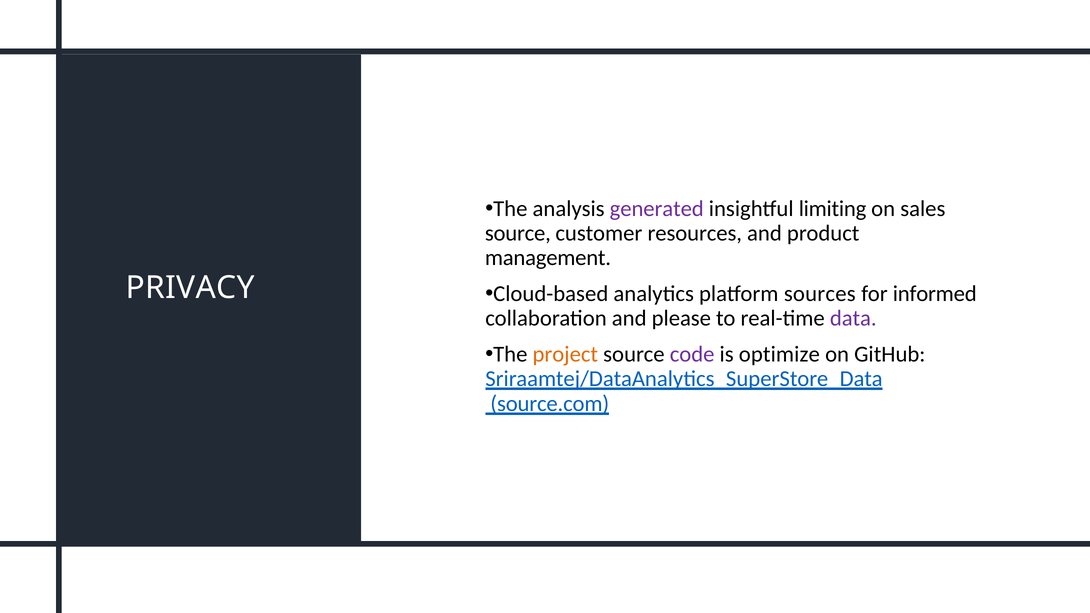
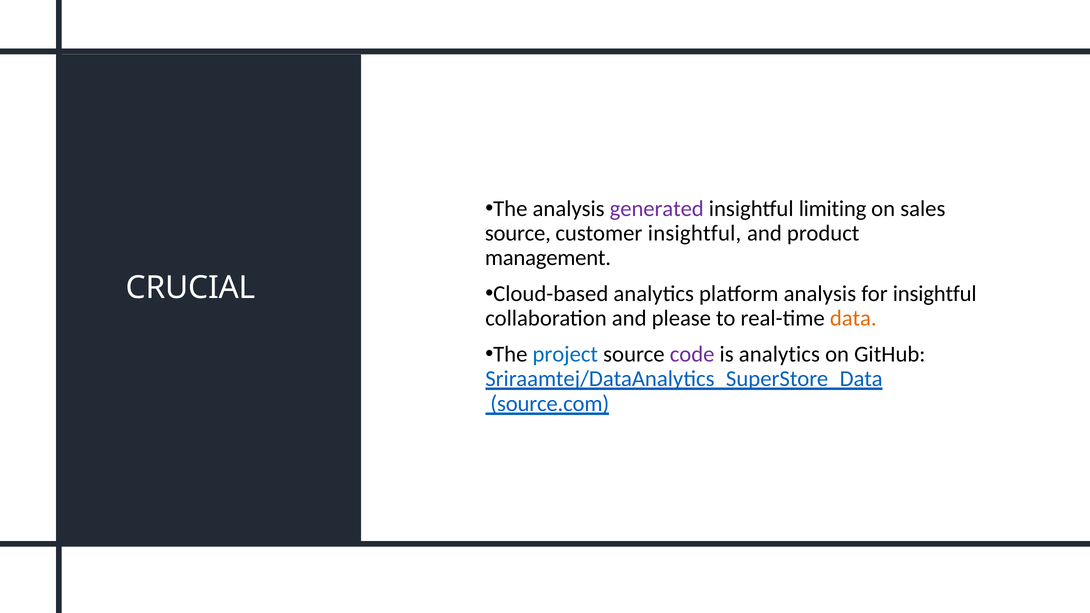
customer resources: resources -> insightful (695, 233)
PRIVACY: PRIVACY -> CRUCIAL (191, 288)
platform sources: sources -> analysis (820, 294)
for informed: informed -> insightful (935, 294)
data colour: purple -> orange (853, 318)
project colour: orange -> blue (565, 354)
is optimize: optimize -> analytics (779, 354)
